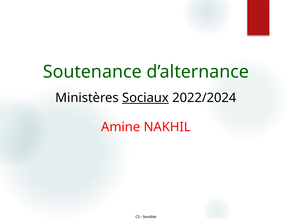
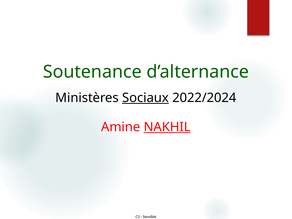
NAKHIL underline: none -> present (167, 127)
